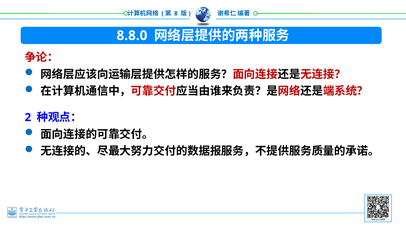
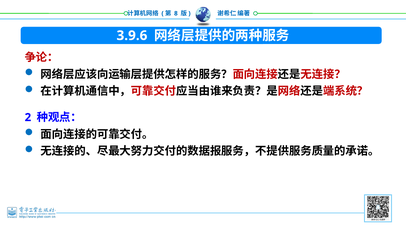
8.8.0: 8.8.0 -> 3.9.6 (132, 36)
